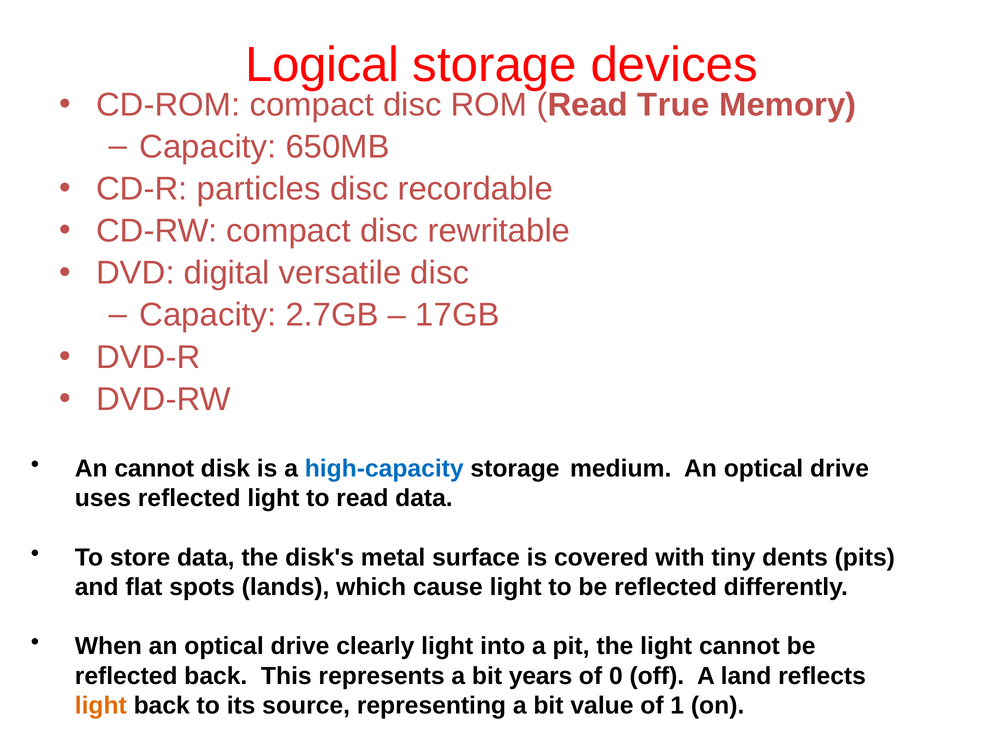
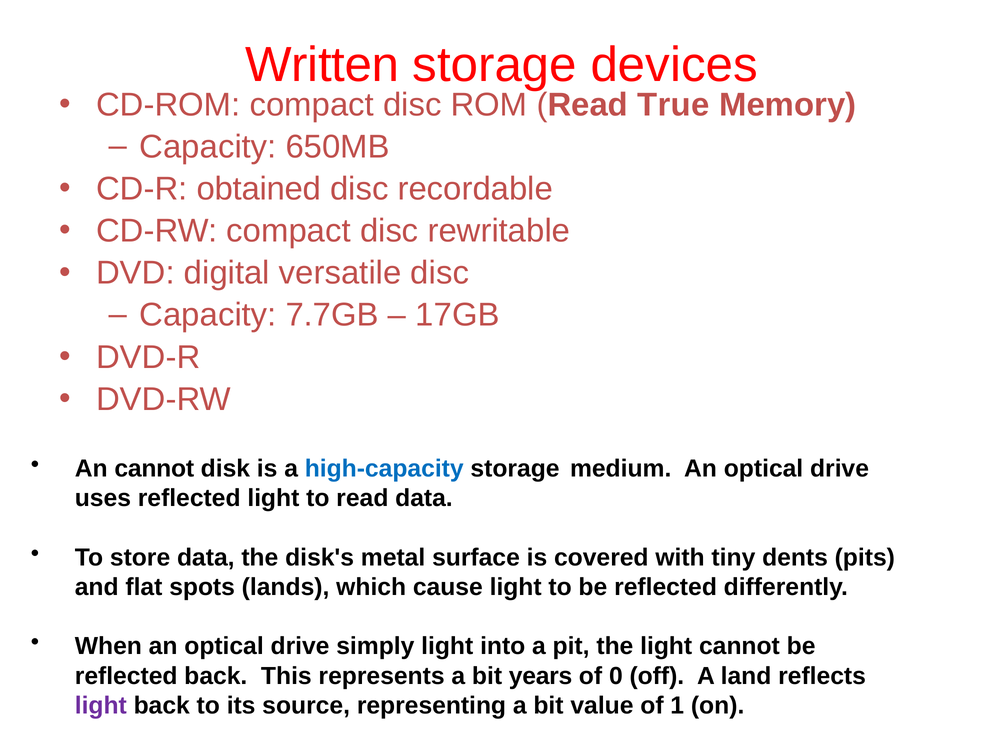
Logical: Logical -> Written (322, 65)
particles: particles -> obtained (259, 189)
2.7GB: 2.7GB -> 7.7GB (332, 315)
clearly: clearly -> simply (375, 647)
light colour: orange -> purple (101, 706)
